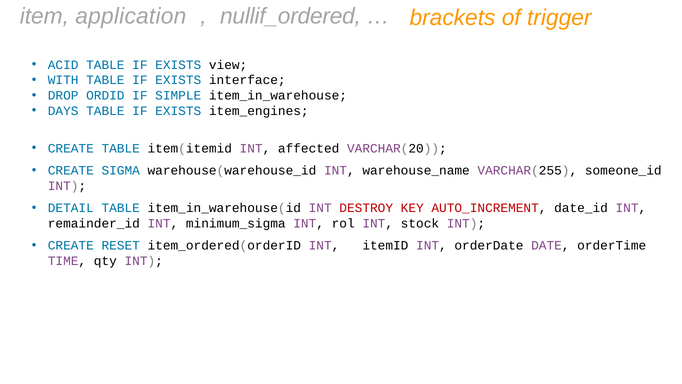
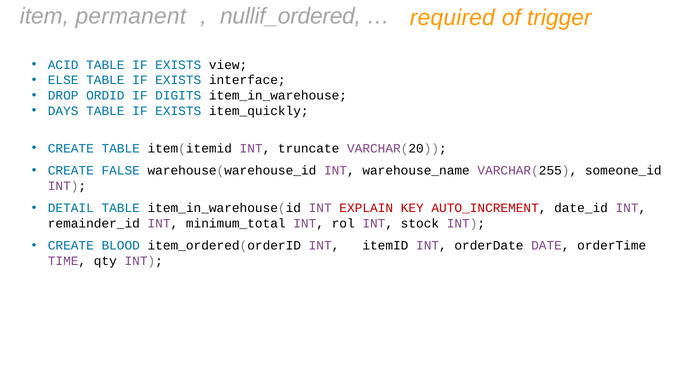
application: application -> permanent (131, 16)
brackets: brackets -> required (452, 18)
WITH: WITH -> ELSE (63, 80)
SIMPLE: SIMPLE -> DIGITS (178, 95)
item_engines: item_engines -> item_quickly (259, 111)
affected: affected -> truncate (309, 148)
SIGMA: SIGMA -> FALSE (121, 170)
DESTROY: DESTROY -> EXPLAIN (366, 208)
minimum_sigma: minimum_sigma -> minimum_total (236, 223)
RESET: RESET -> BLOOD (121, 245)
